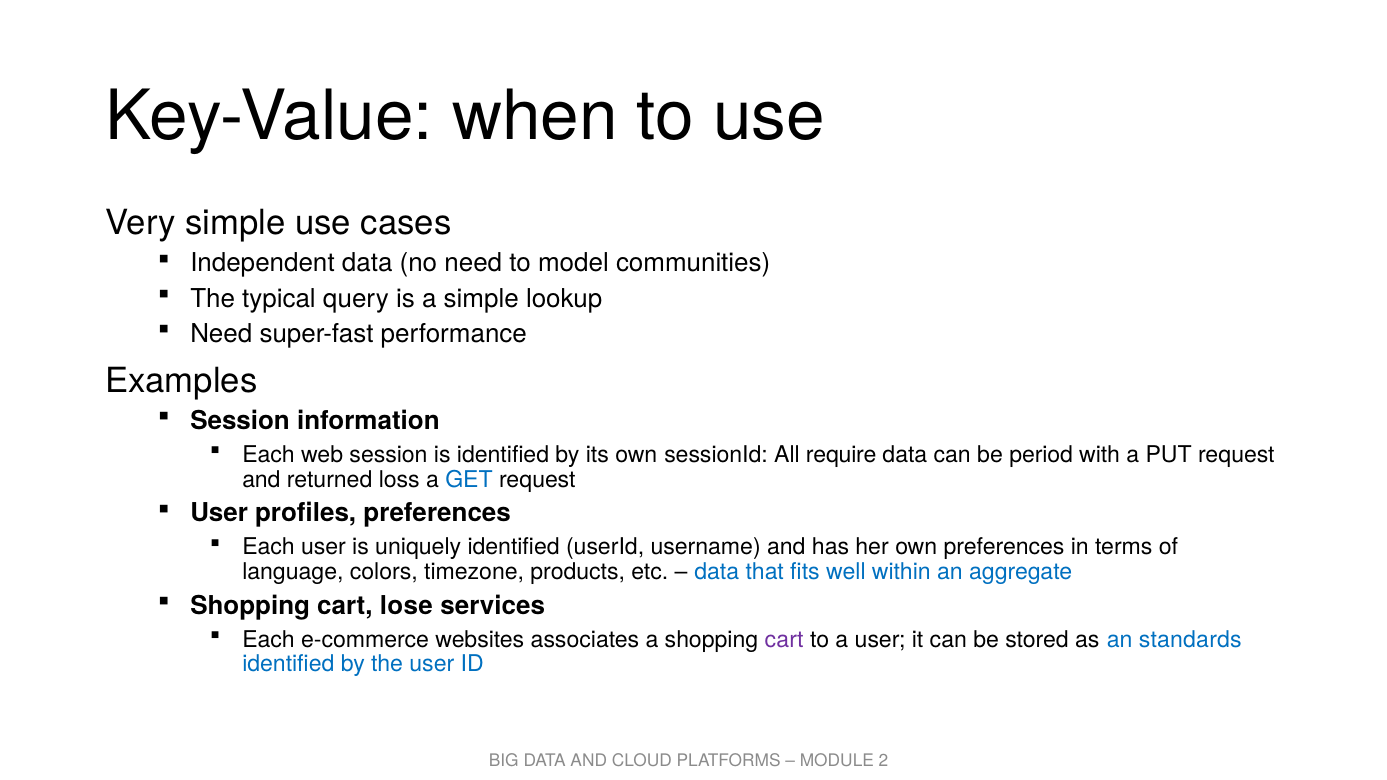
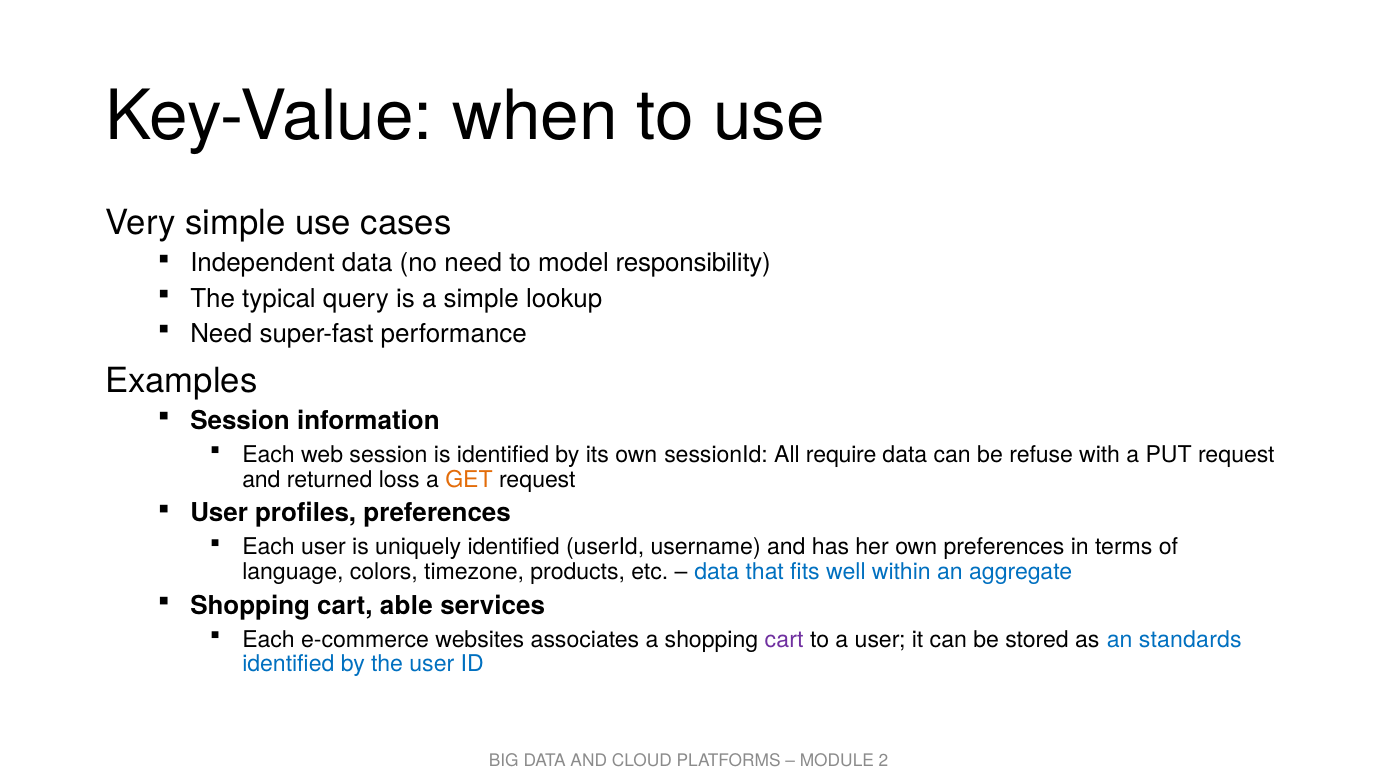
communities: communities -> responsibility (693, 263)
period: period -> refuse (1041, 455)
GET colour: blue -> orange (469, 480)
lose: lose -> able (406, 606)
